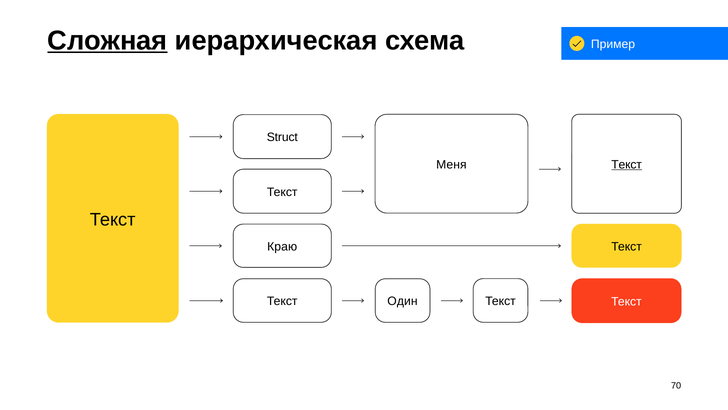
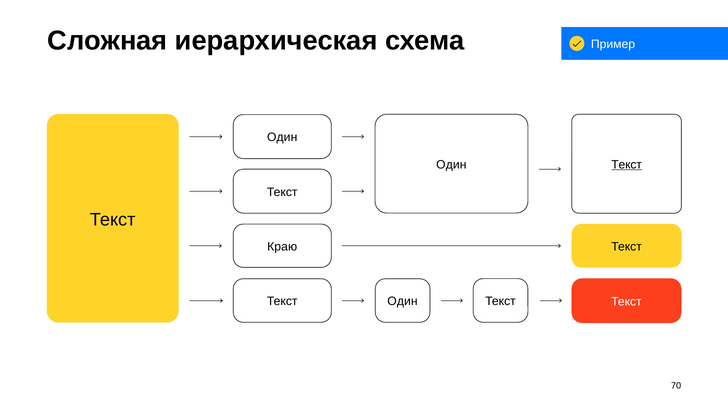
Сложная underline: present -> none (107, 41)
Struct: Struct -> Один (282, 137)
Меня: Меня -> Один (451, 164)
